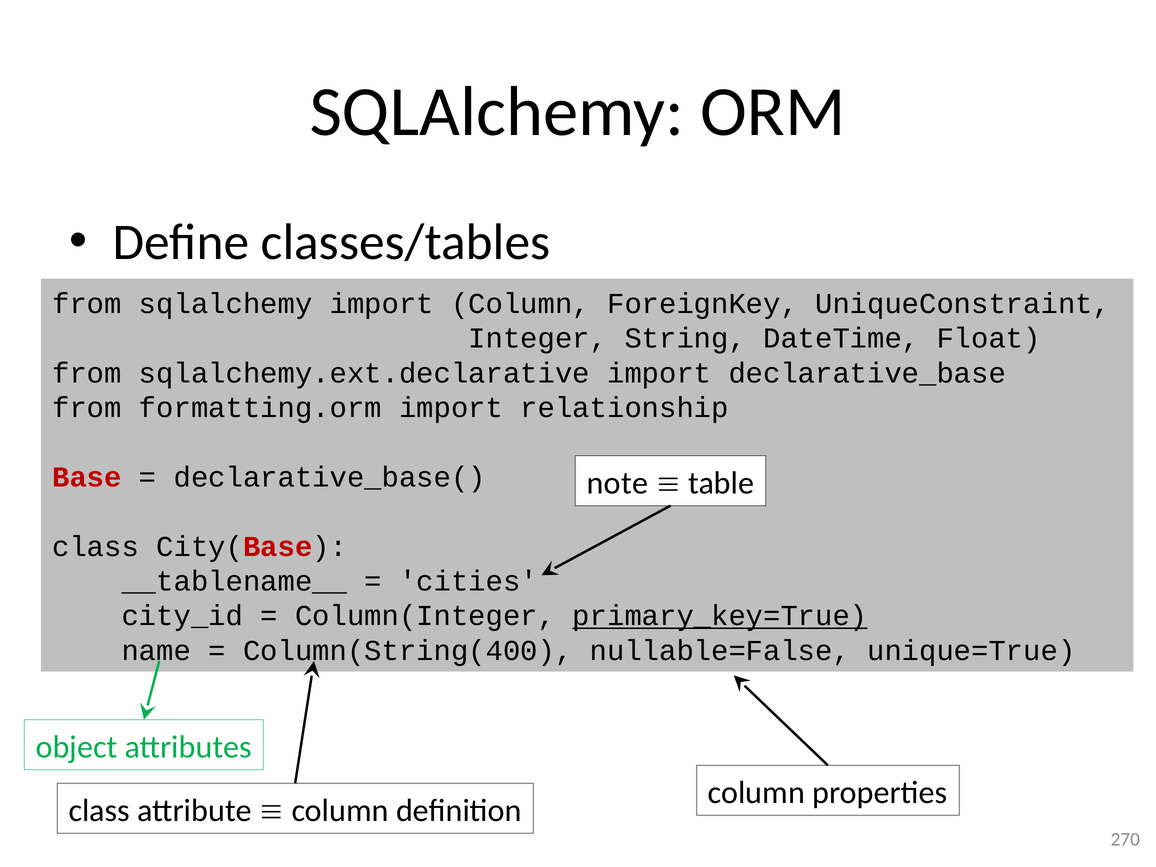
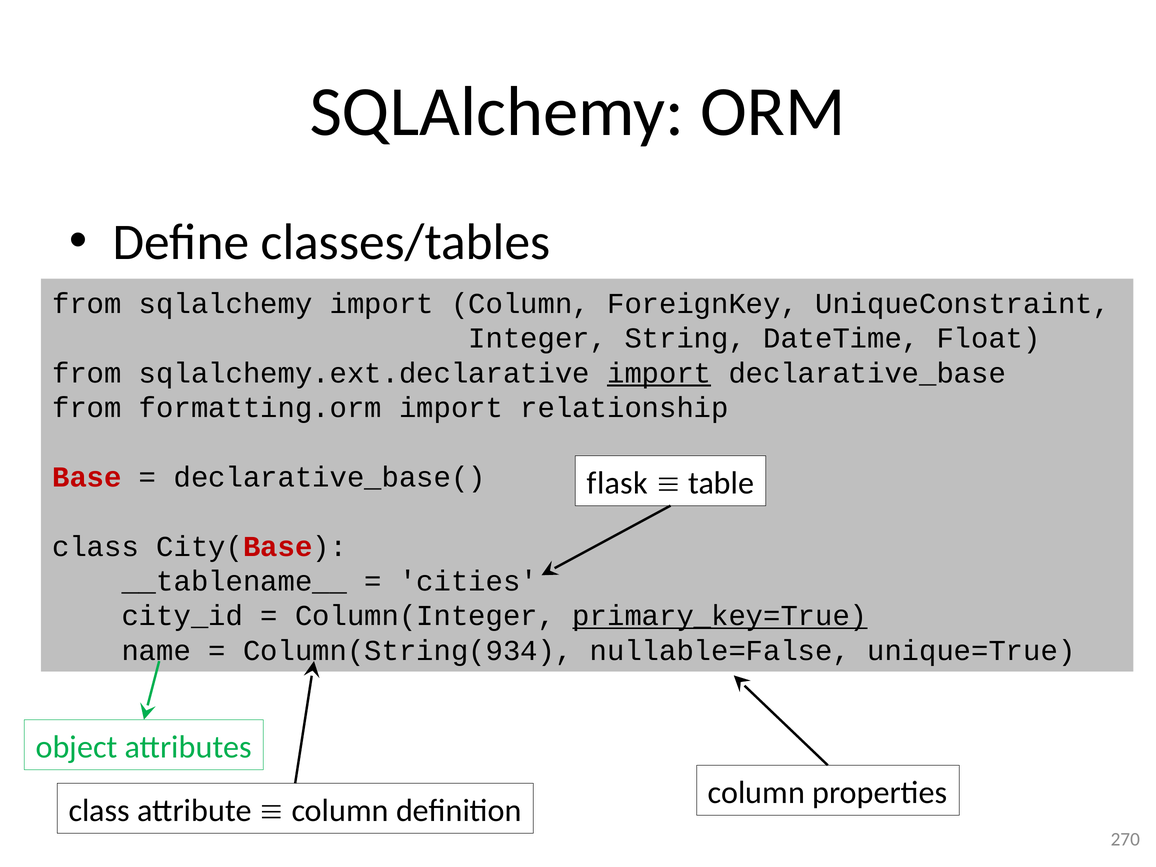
import underline: none -> present (659, 373)
note: note -> flask (617, 483)
Column(String(400: Column(String(400 -> Column(String(934 (408, 651)
